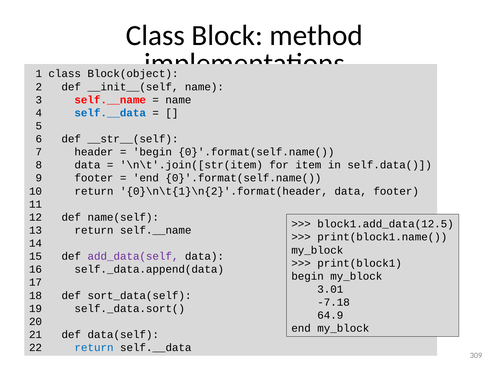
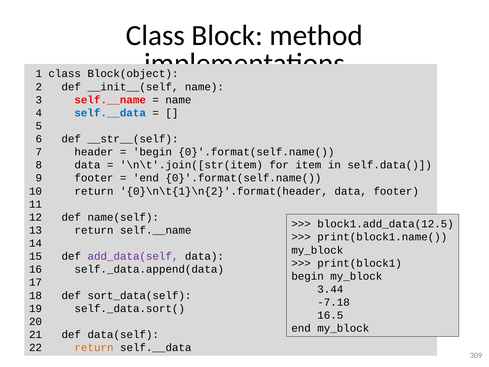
3.01: 3.01 -> 3.44 (330, 289)
64.9: 64.9 -> 16.5 (330, 315)
return colour: blue -> orange (94, 347)
